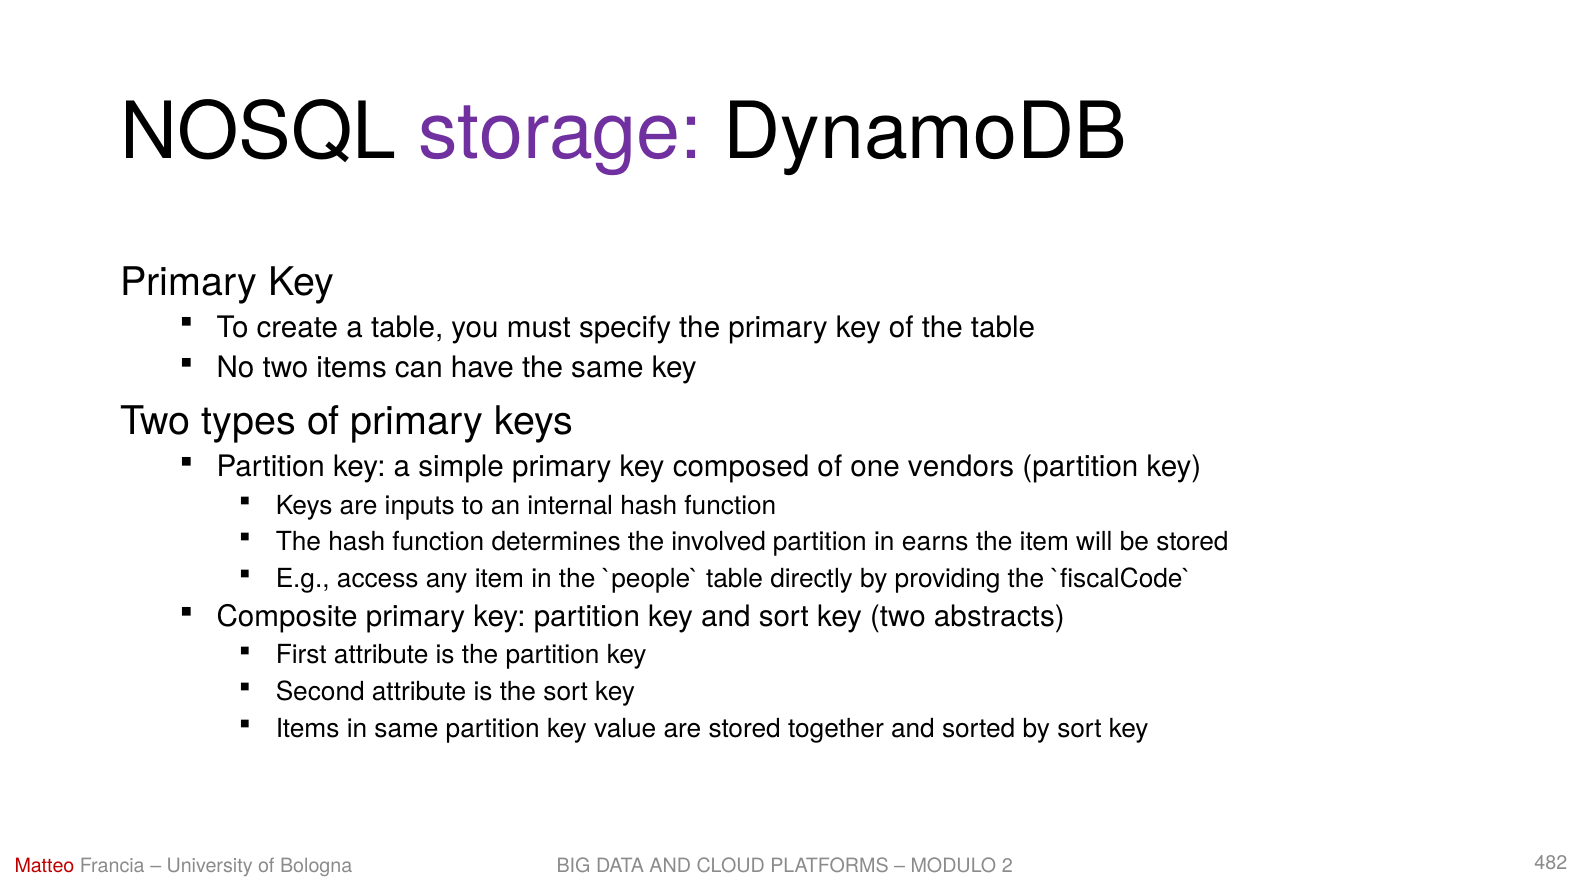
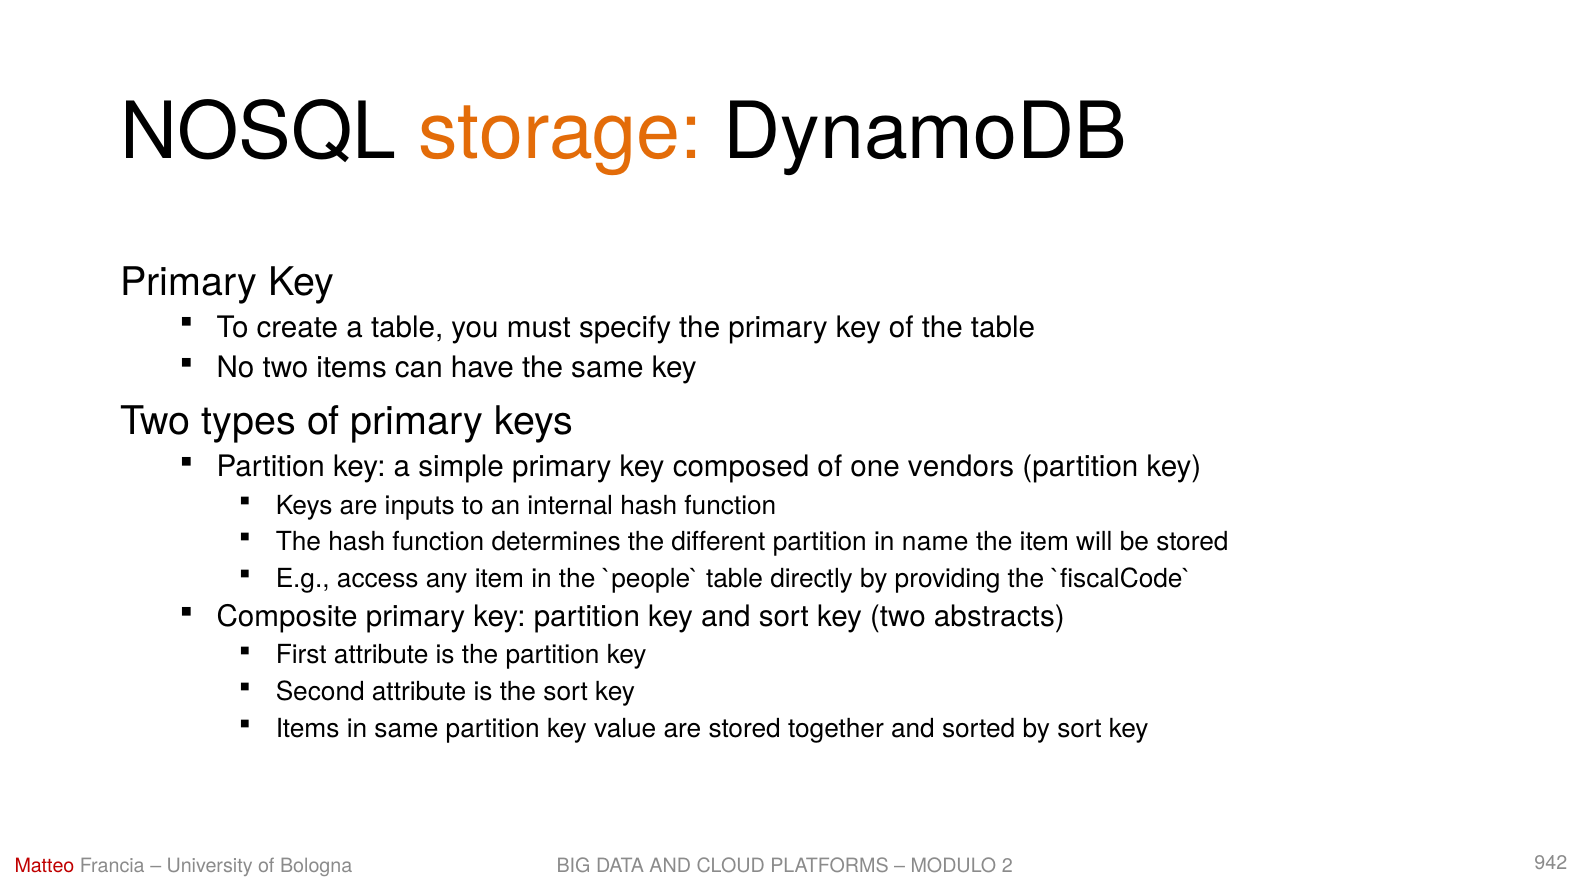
storage colour: purple -> orange (560, 133)
involved: involved -> different (719, 542)
earns: earns -> name (935, 542)
482: 482 -> 942 (1551, 864)
